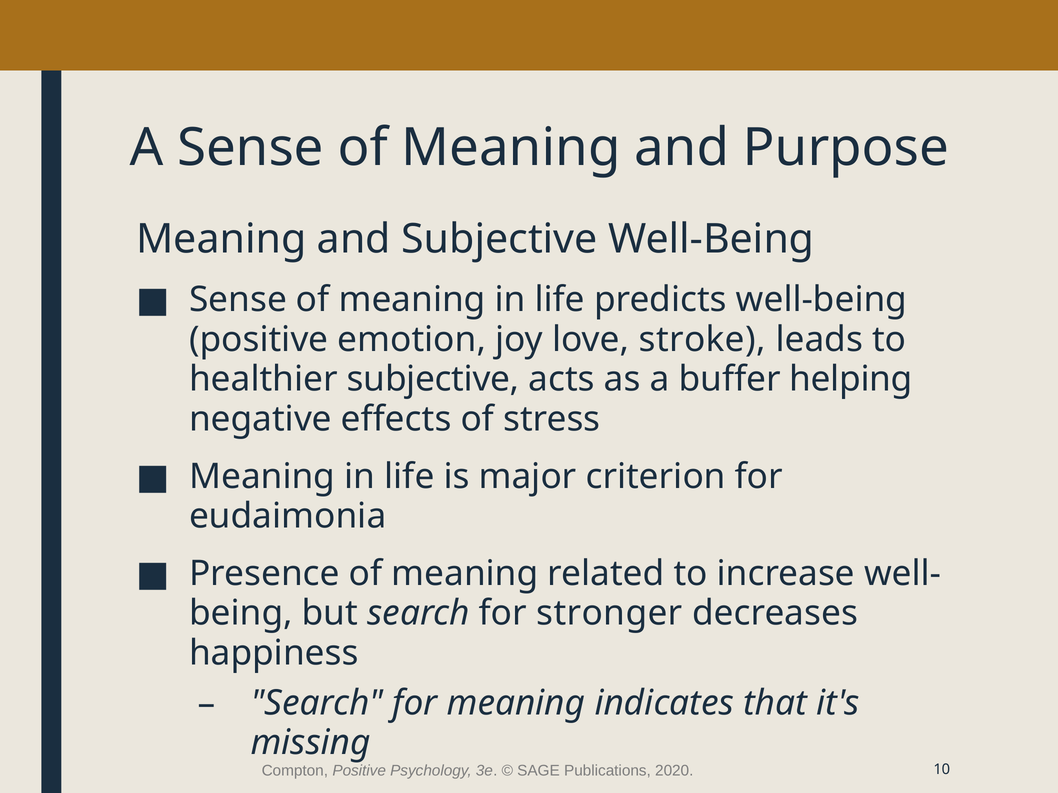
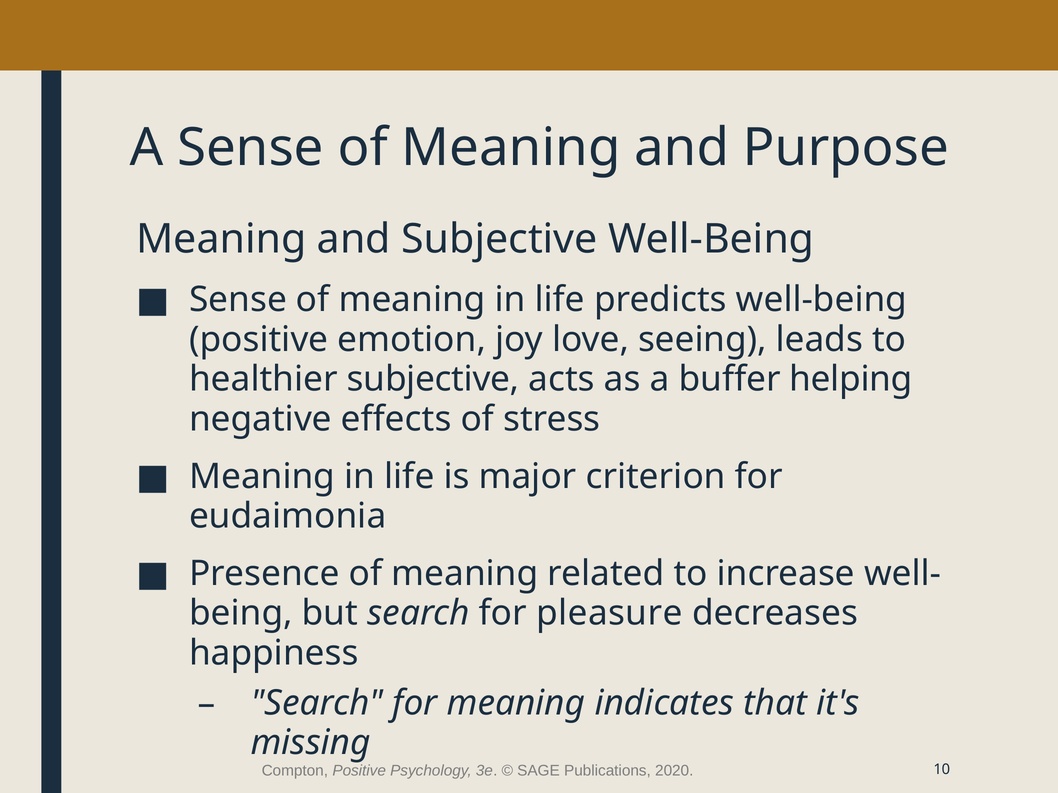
stroke: stroke -> seeing (702, 340)
stronger: stronger -> pleasure (609, 614)
